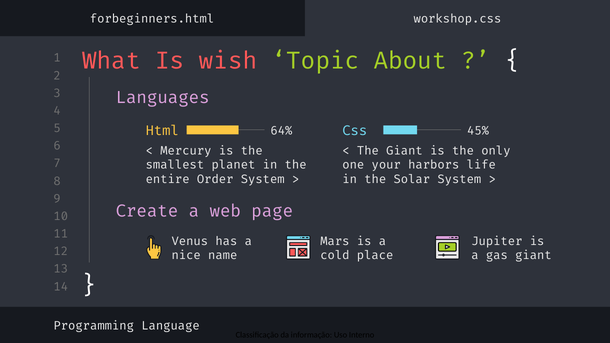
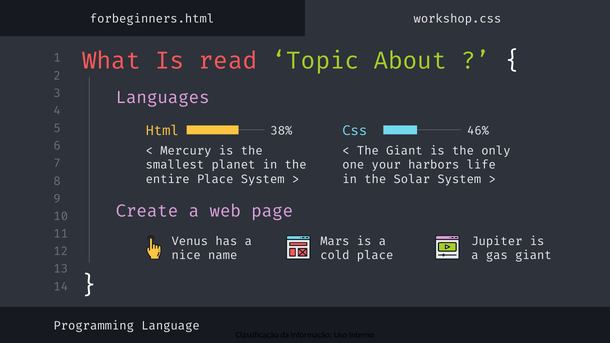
wish: wish -> read (228, 61)
64%: 64% -> 38% (281, 131)
45%: 45% -> 46% (478, 131)
entire Order: Order -> Place (215, 179)
